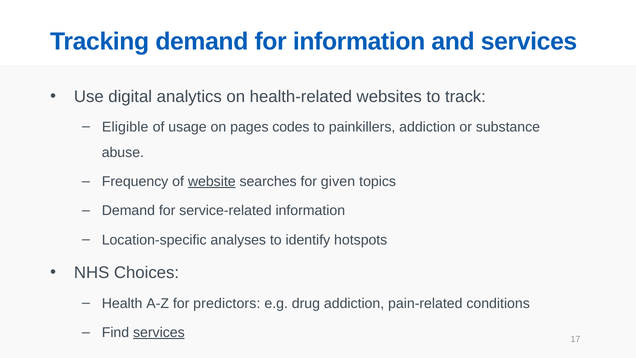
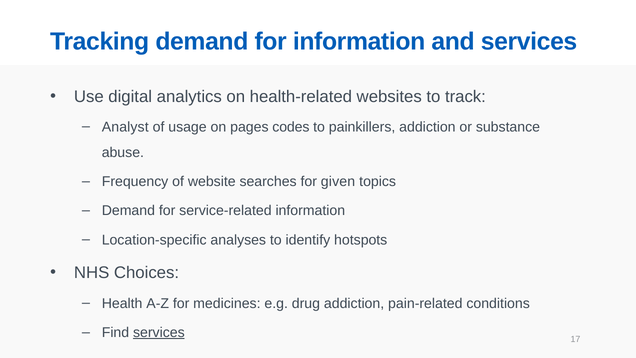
Eligible: Eligible -> Analyst (125, 127)
website underline: present -> none (212, 181)
predictors: predictors -> medicines (227, 303)
